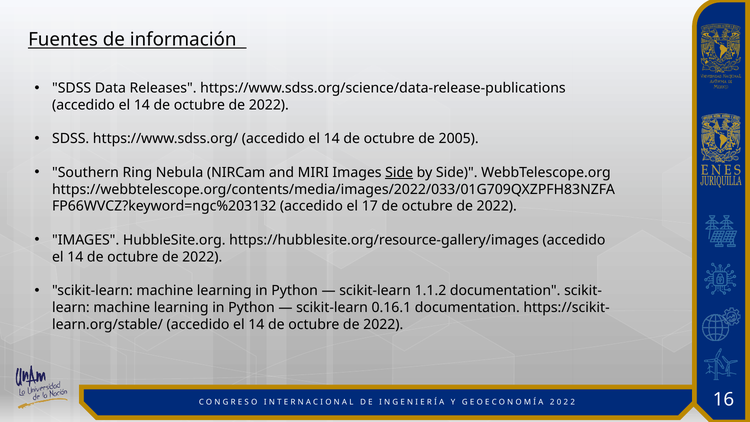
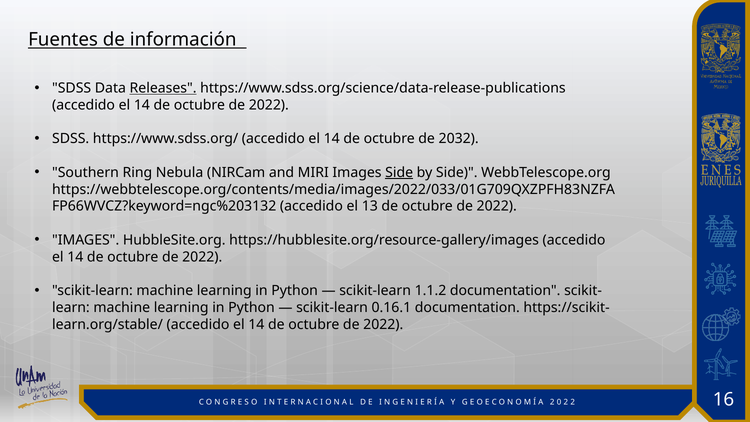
Releases underline: none -> present (163, 88)
2005: 2005 -> 2032 (459, 139)
17: 17 -> 13 (370, 206)
